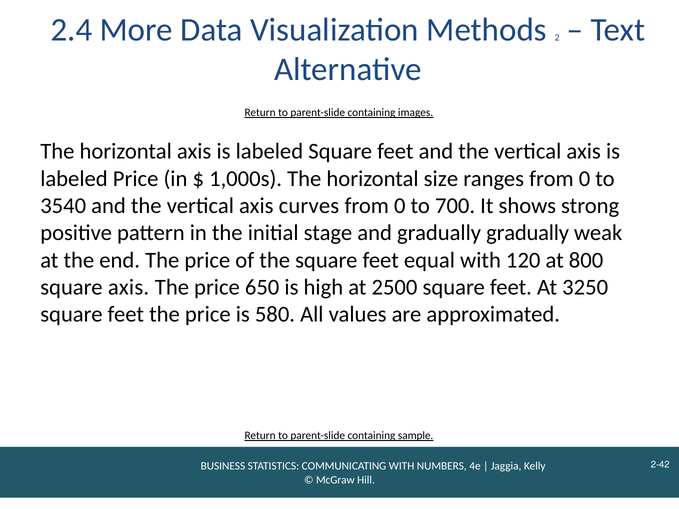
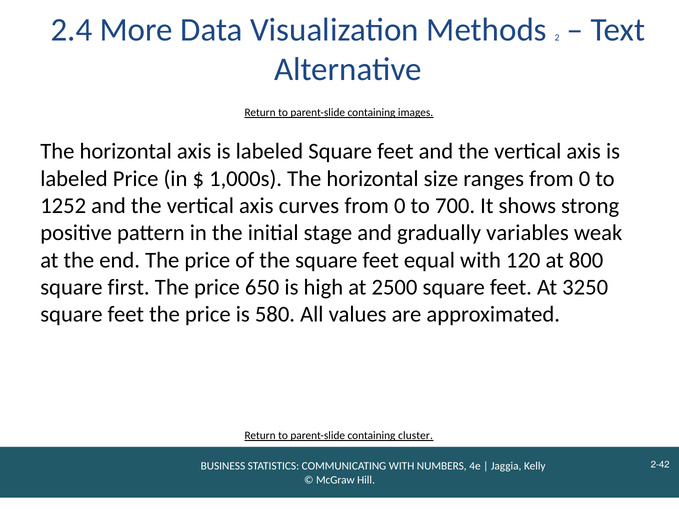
3540: 3540 -> 1252 (63, 206)
gradually gradually: gradually -> variables (527, 233)
square axis: axis -> first (129, 287)
sample: sample -> cluster (416, 436)
